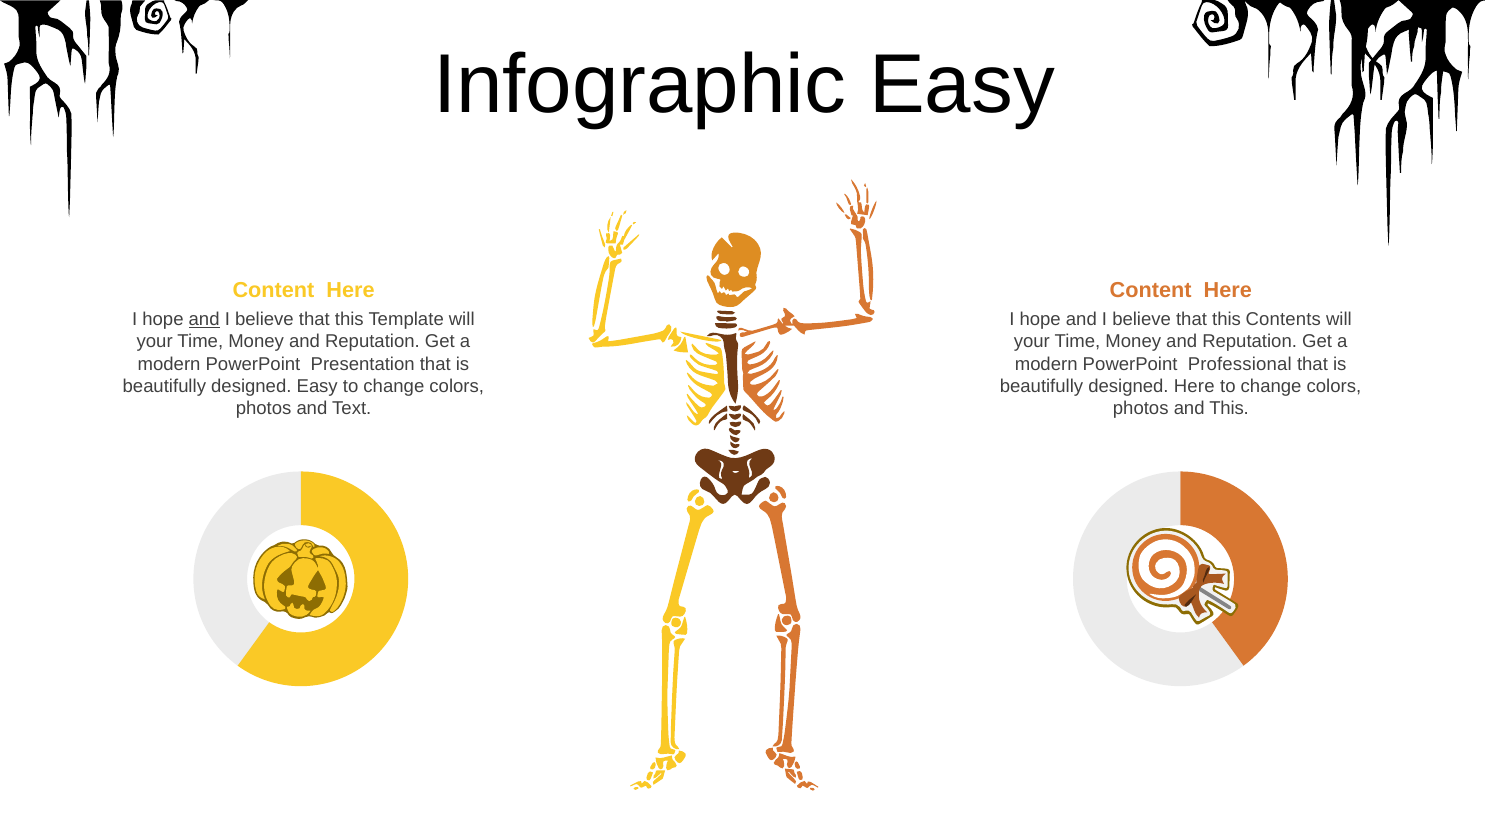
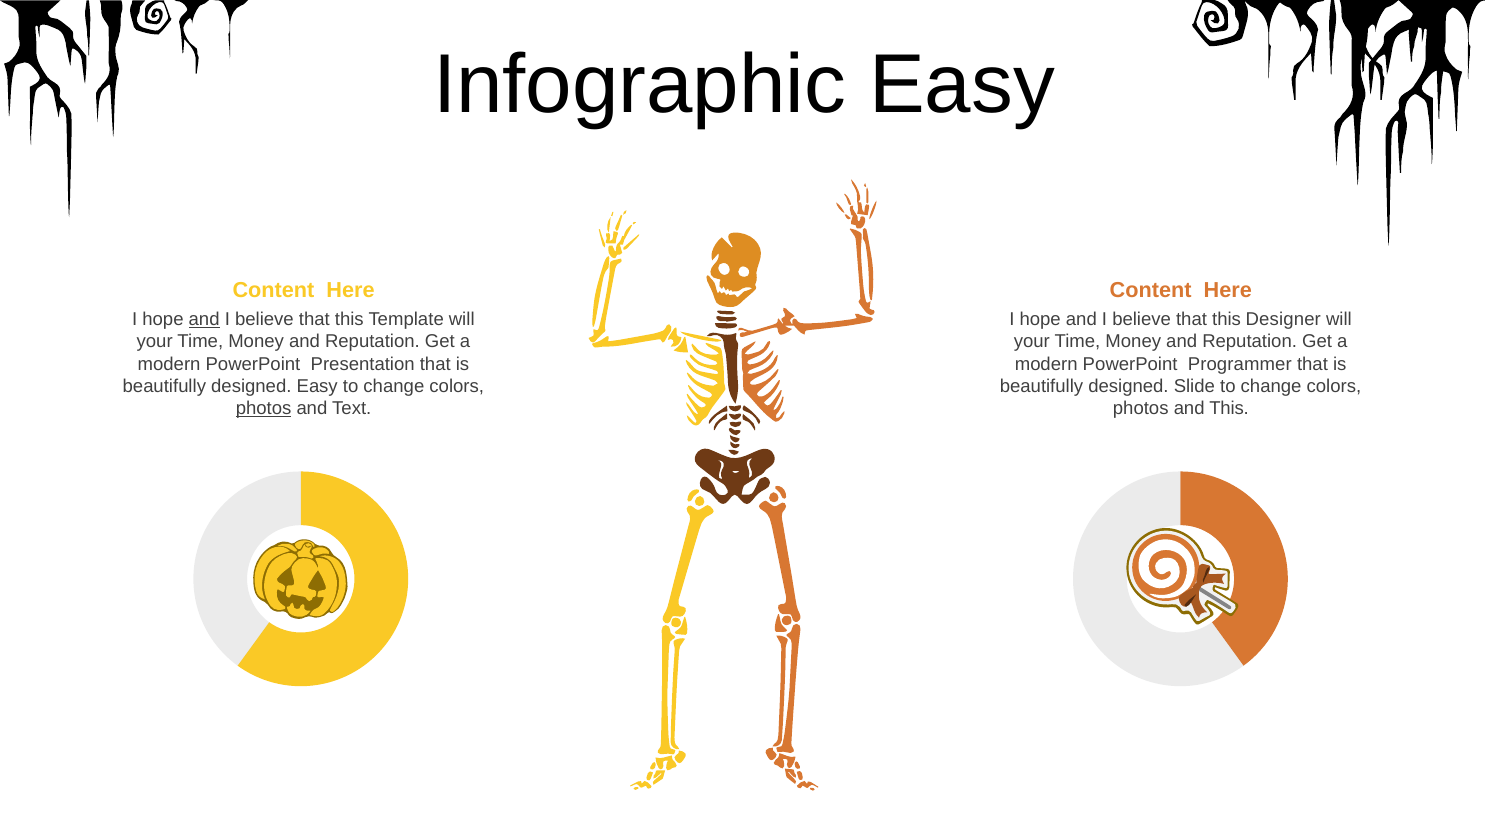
Contents: Contents -> Designer (1283, 320)
Professional: Professional -> Programmer (1240, 364)
designed Here: Here -> Slide (1194, 387)
photos underline: none -> present (264, 409)
